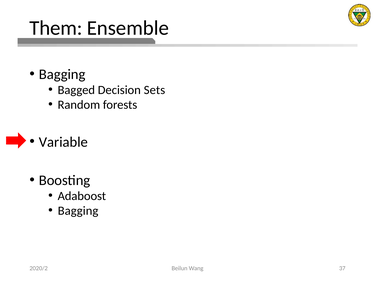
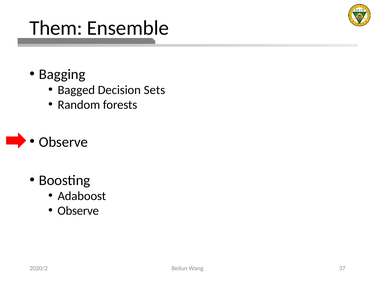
Variable: Variable -> Observe (63, 142)
Bagging: Bagging -> Observe (78, 211)
